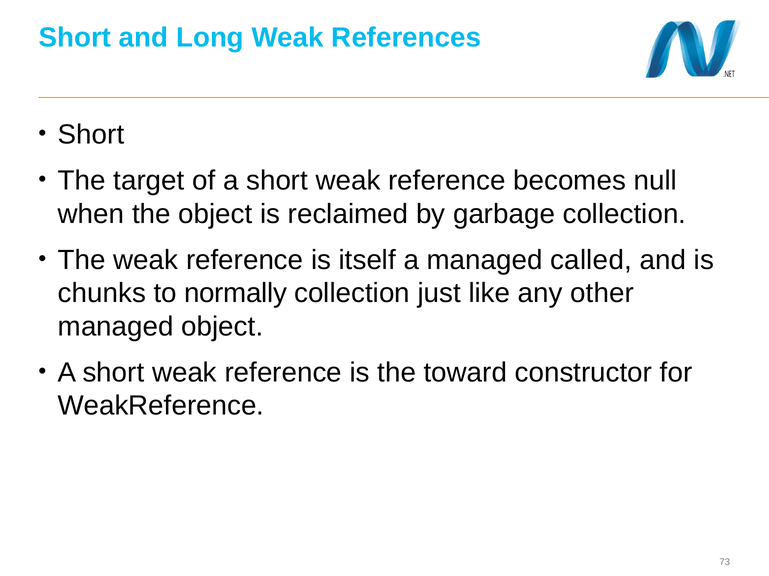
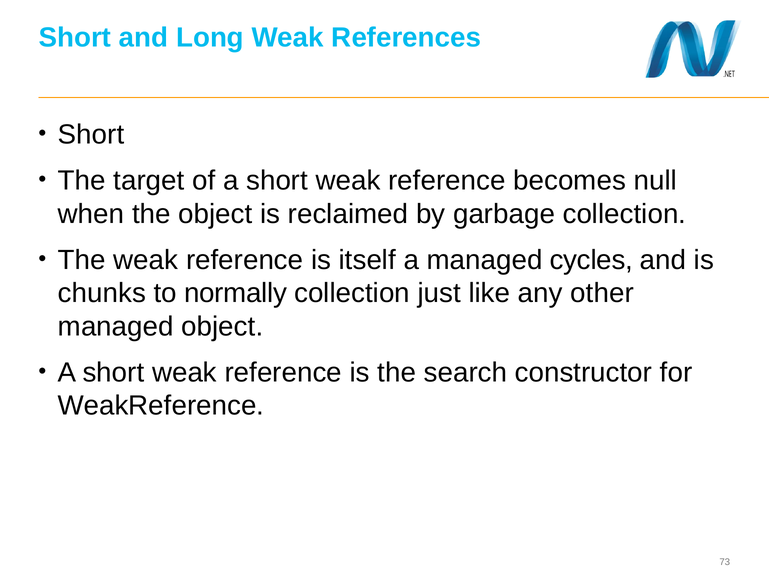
called: called -> cycles (591, 260)
toward: toward -> search (465, 373)
